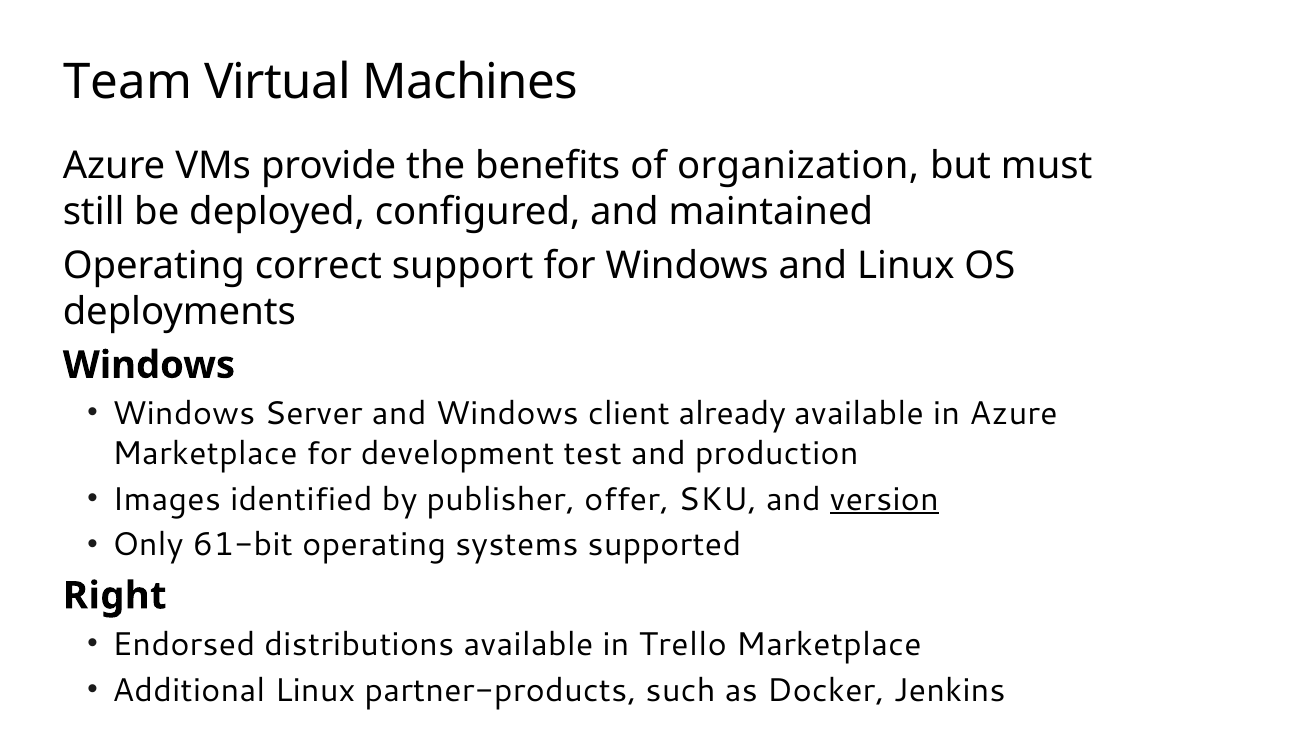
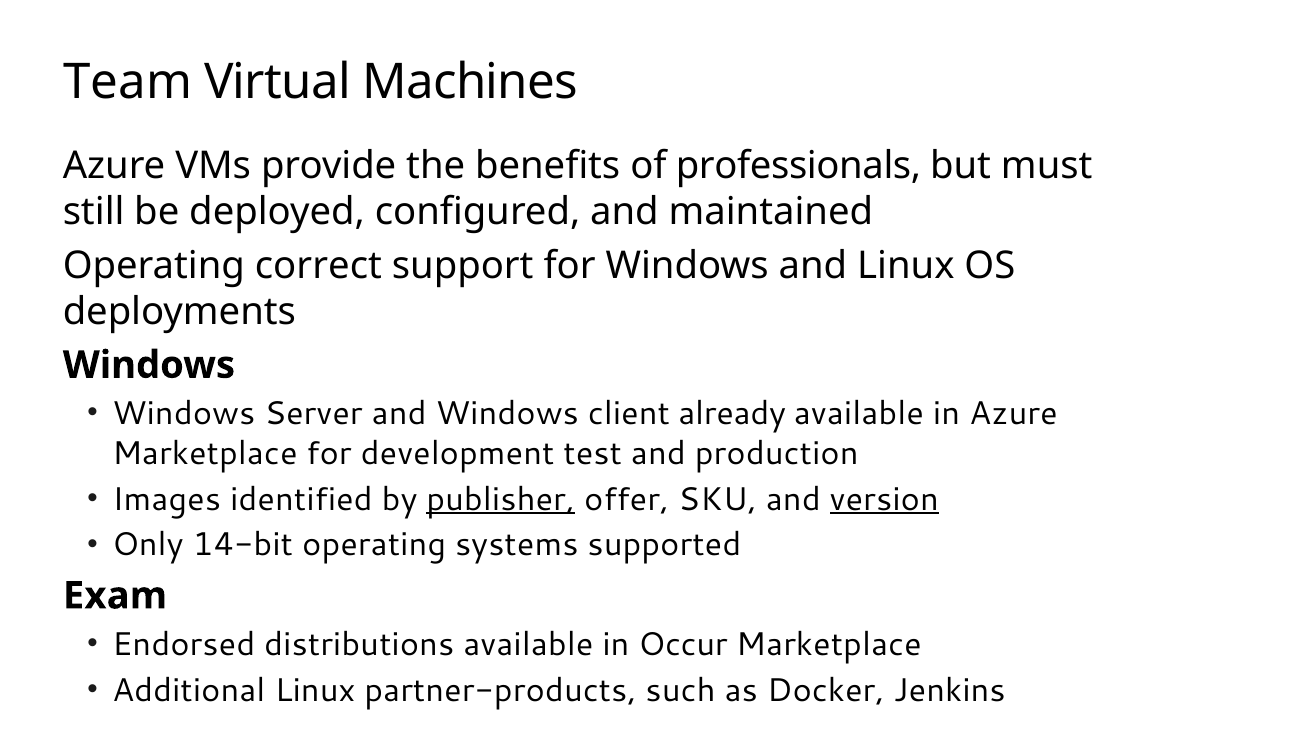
organization: organization -> professionals (798, 166)
publisher underline: none -> present (501, 499)
61-bit: 61-bit -> 14-bit (243, 545)
Right: Right -> Exam (115, 595)
Trello: Trello -> Occur (683, 644)
